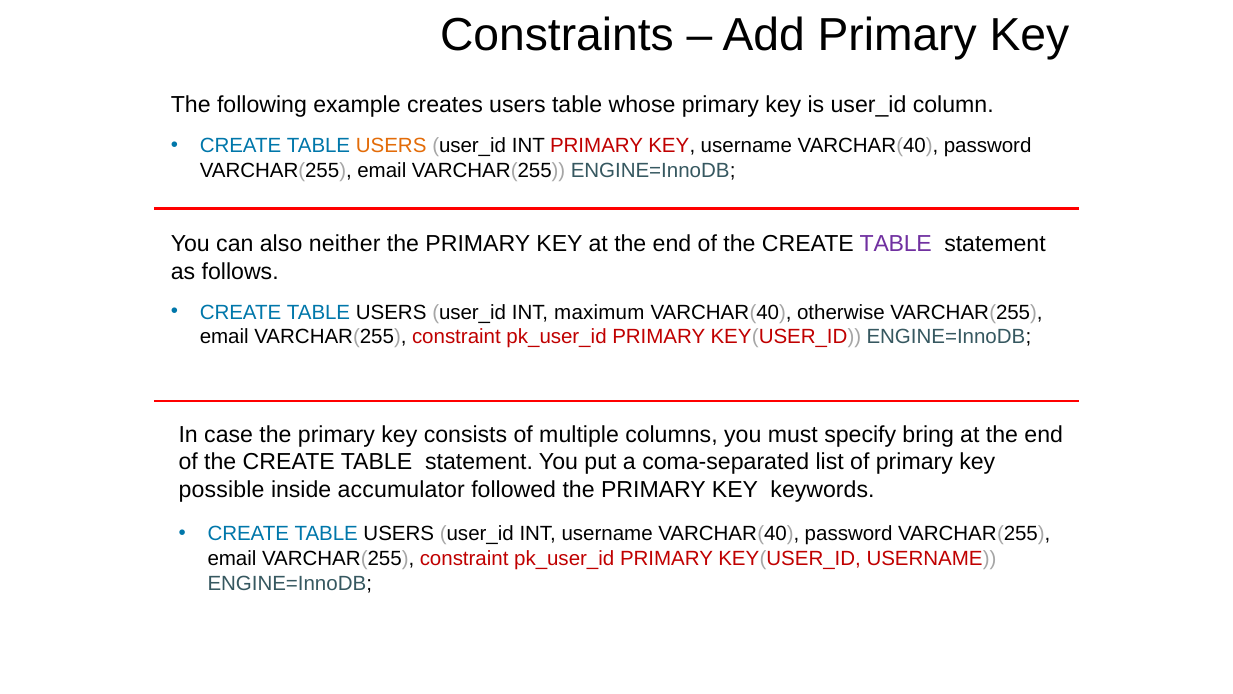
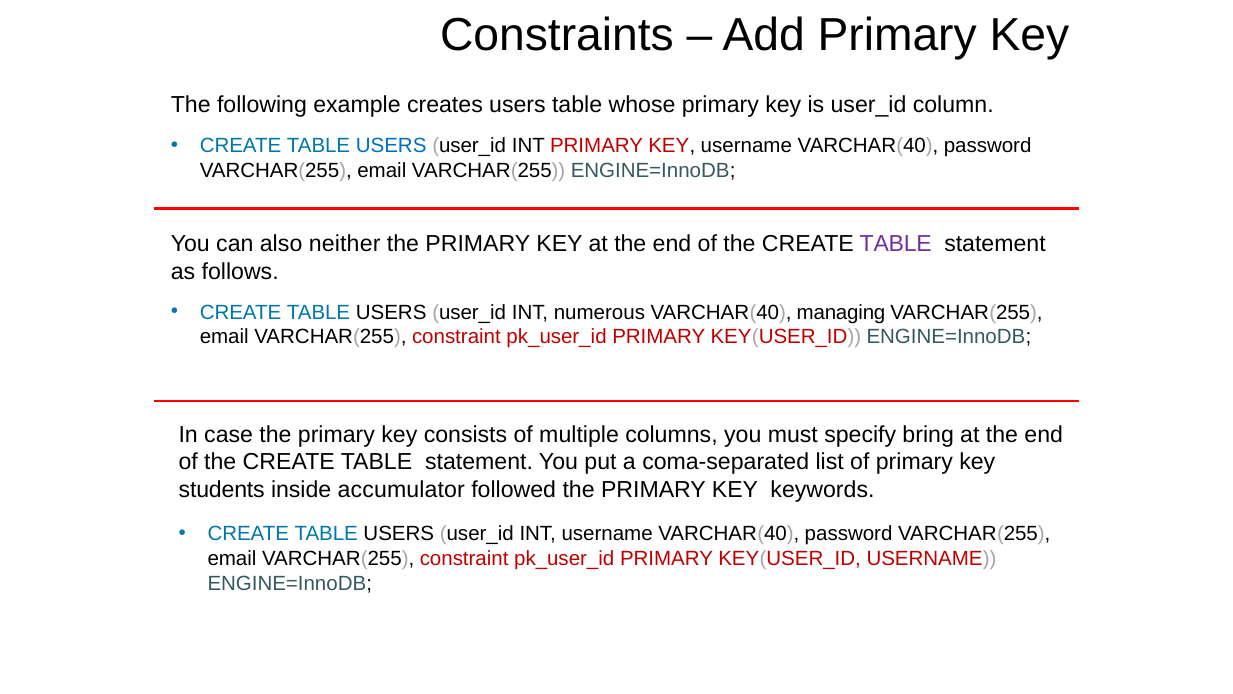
USERS colour: orange -> blue (391, 146)
maximum: maximum -> numerous (599, 312)
otherwise: otherwise -> managing (841, 312)
possible: possible -> students (222, 490)
